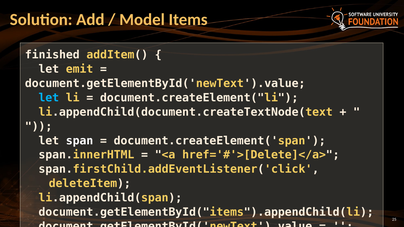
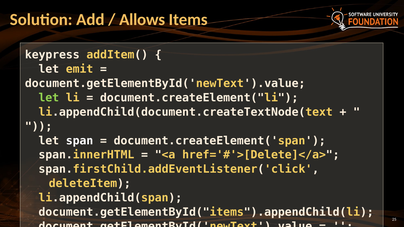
Model: Model -> Allows (142, 20)
finished: finished -> keypress (52, 55)
let colour: light blue -> light green (49, 98)
